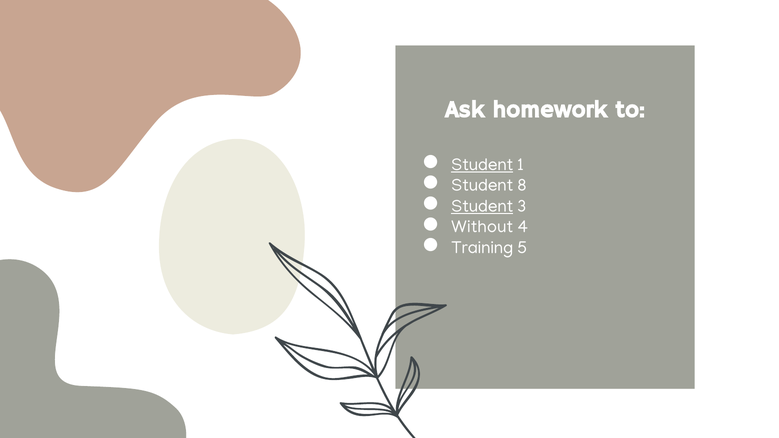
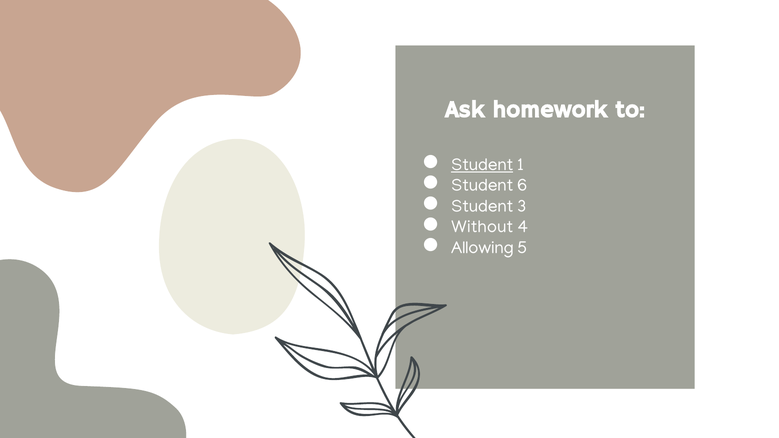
8: 8 -> 6 (522, 185)
Student underline: present -> none (482, 206)
Training: Training -> Allowing (482, 247)
